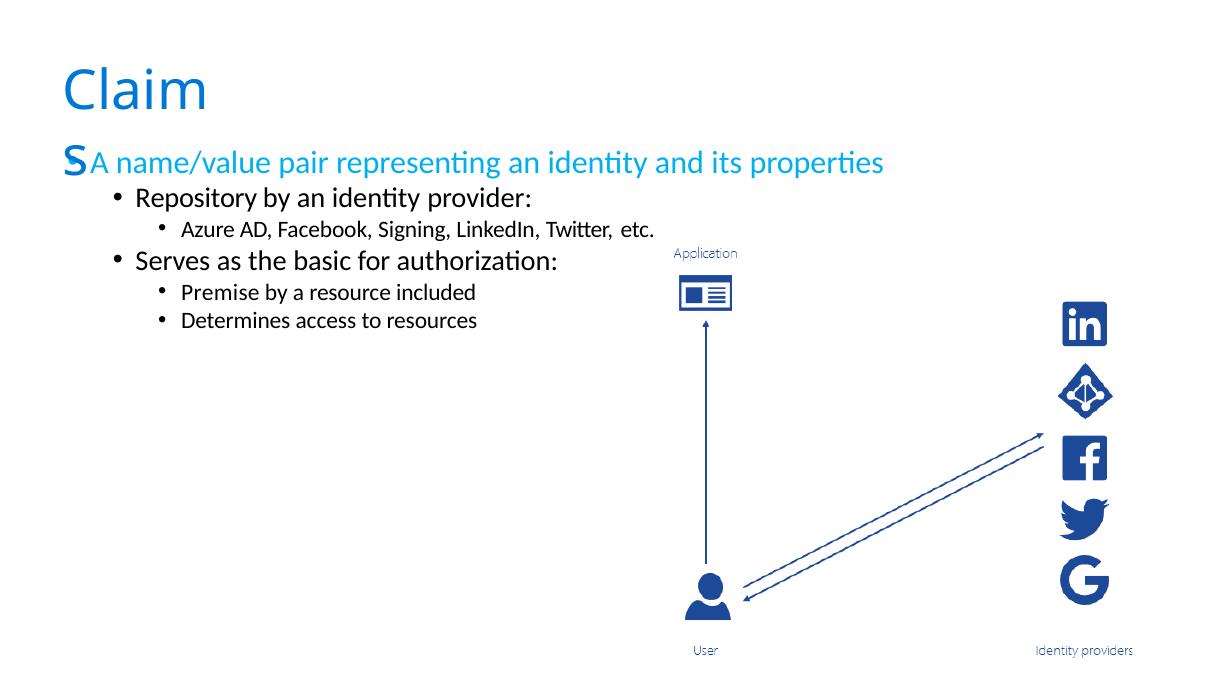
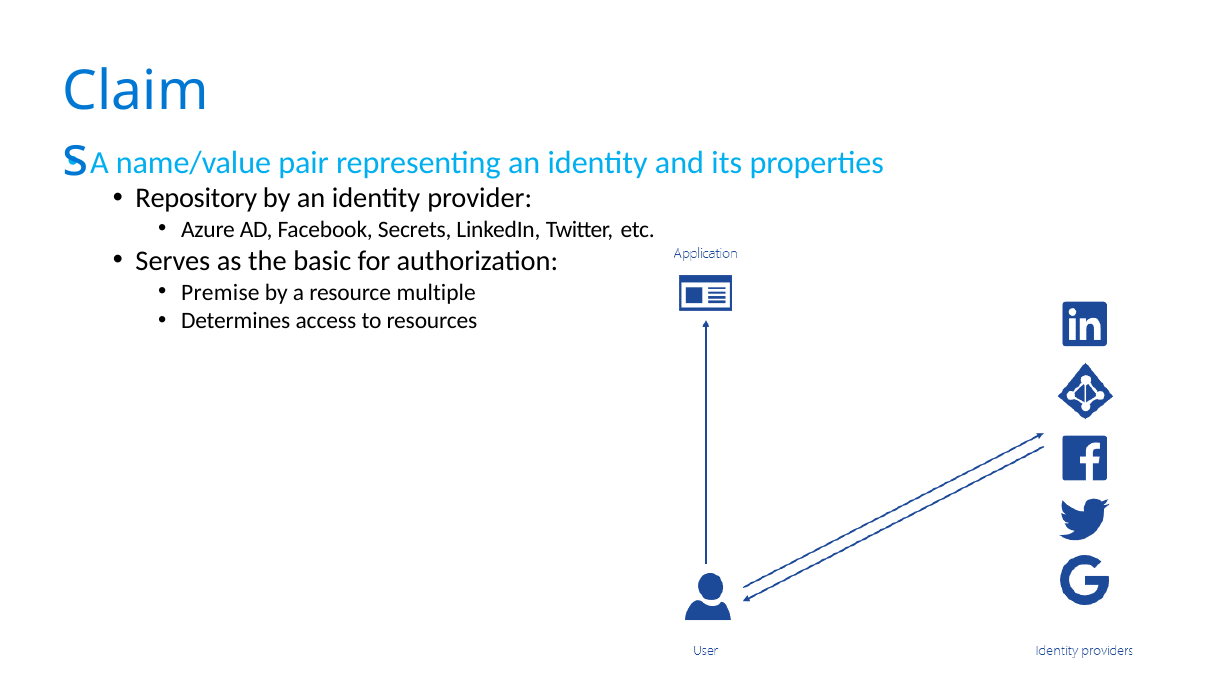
Signing: Signing -> Secrets (415, 230)
included: included -> multiple (436, 292)
